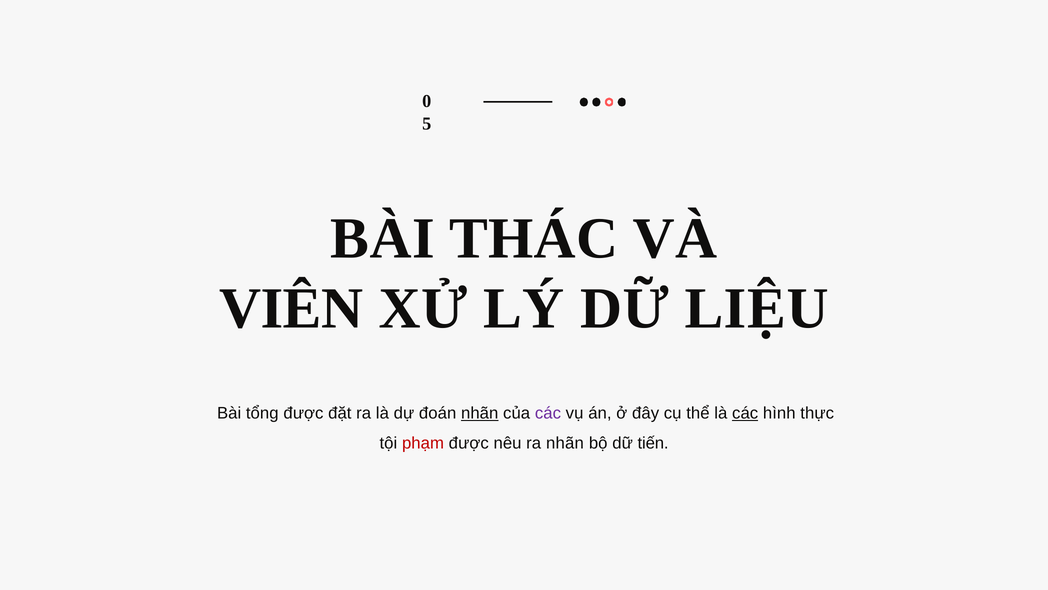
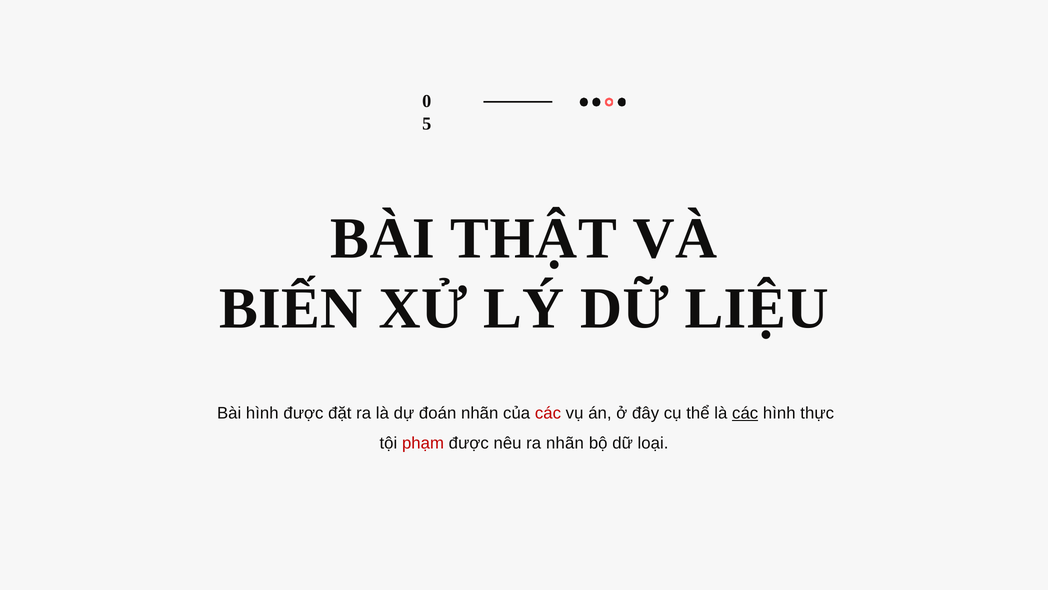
THÁC: THÁC -> THẬT (534, 238)
VIÊN: VIÊN -> BIẾN (291, 308)
Bài tổng: tổng -> hình (262, 413)
nhãn underline: present -> none (480, 413)
các colour: purple -> red (548, 413)
tiến: tiến -> loại (653, 443)
